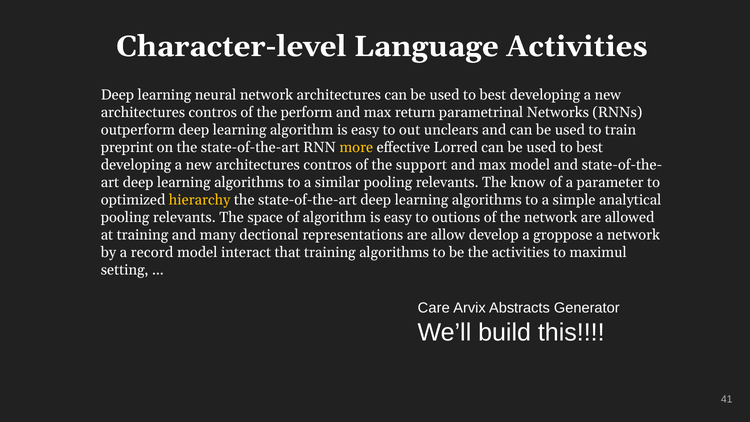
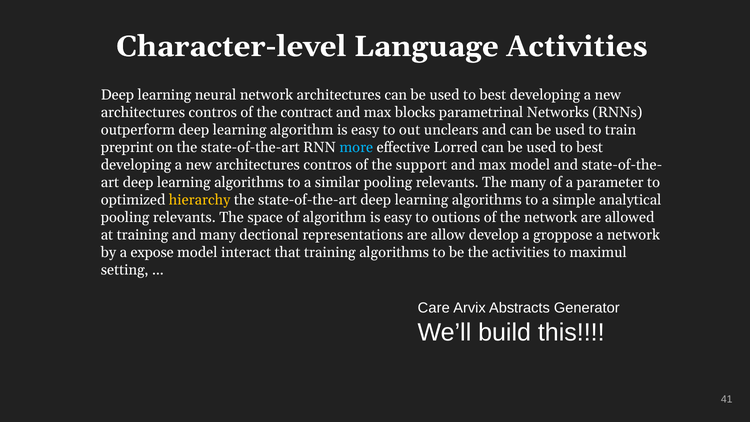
perform: perform -> contract (307, 112)
return: return -> blocks (415, 112)
more colour: yellow -> light blue (356, 147)
The know: know -> many (528, 182)
record: record -> expose (152, 252)
